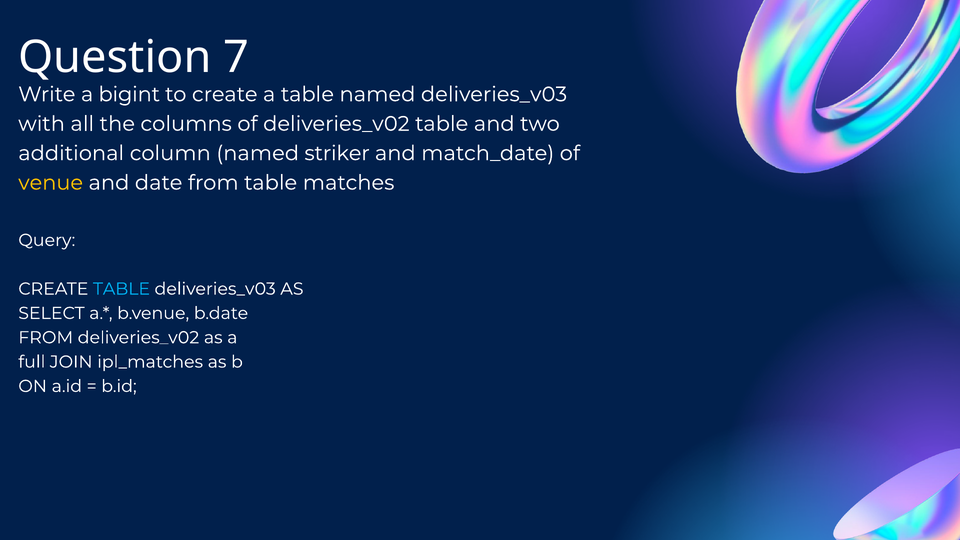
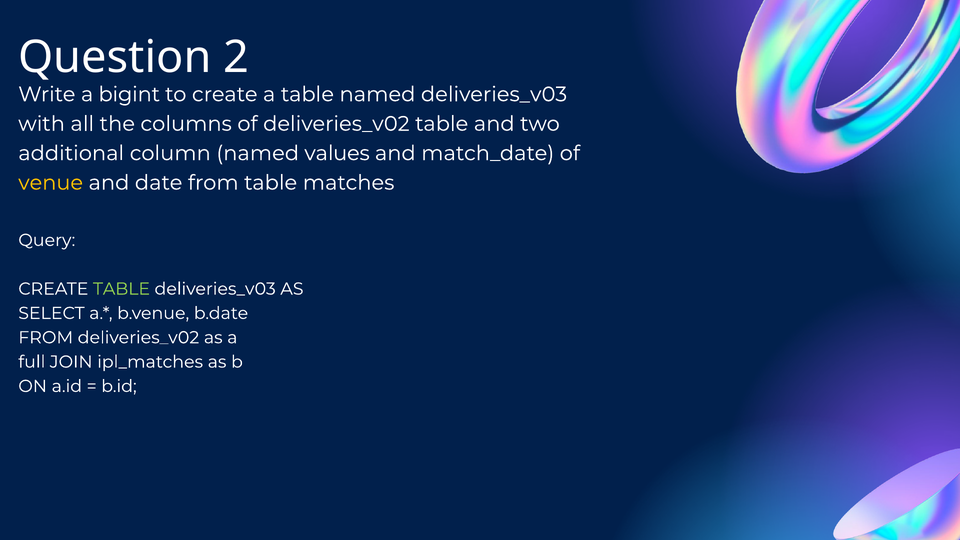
7: 7 -> 2 (236, 57)
striker: striker -> values (337, 153)
TABLE colour: light blue -> light green (121, 289)
